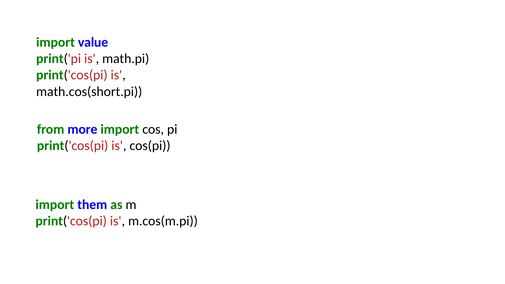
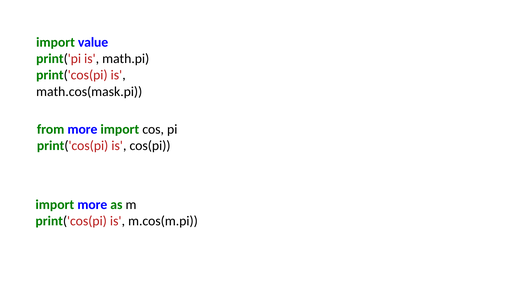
math.cos(short.pi: math.cos(short.pi -> math.cos(mask.pi (89, 92)
import them: them -> more (92, 205)
